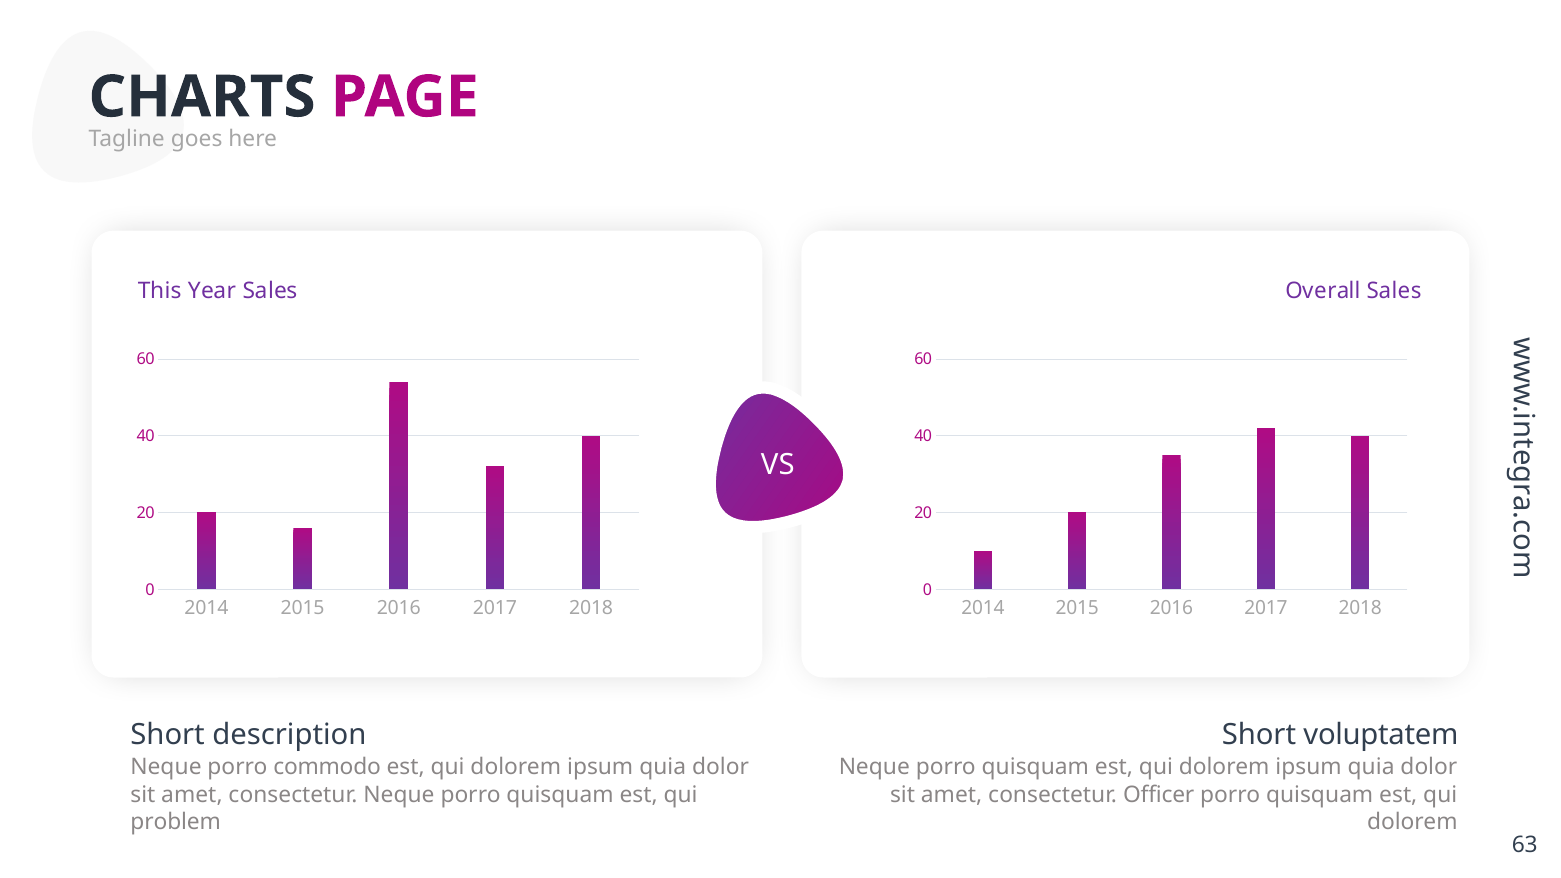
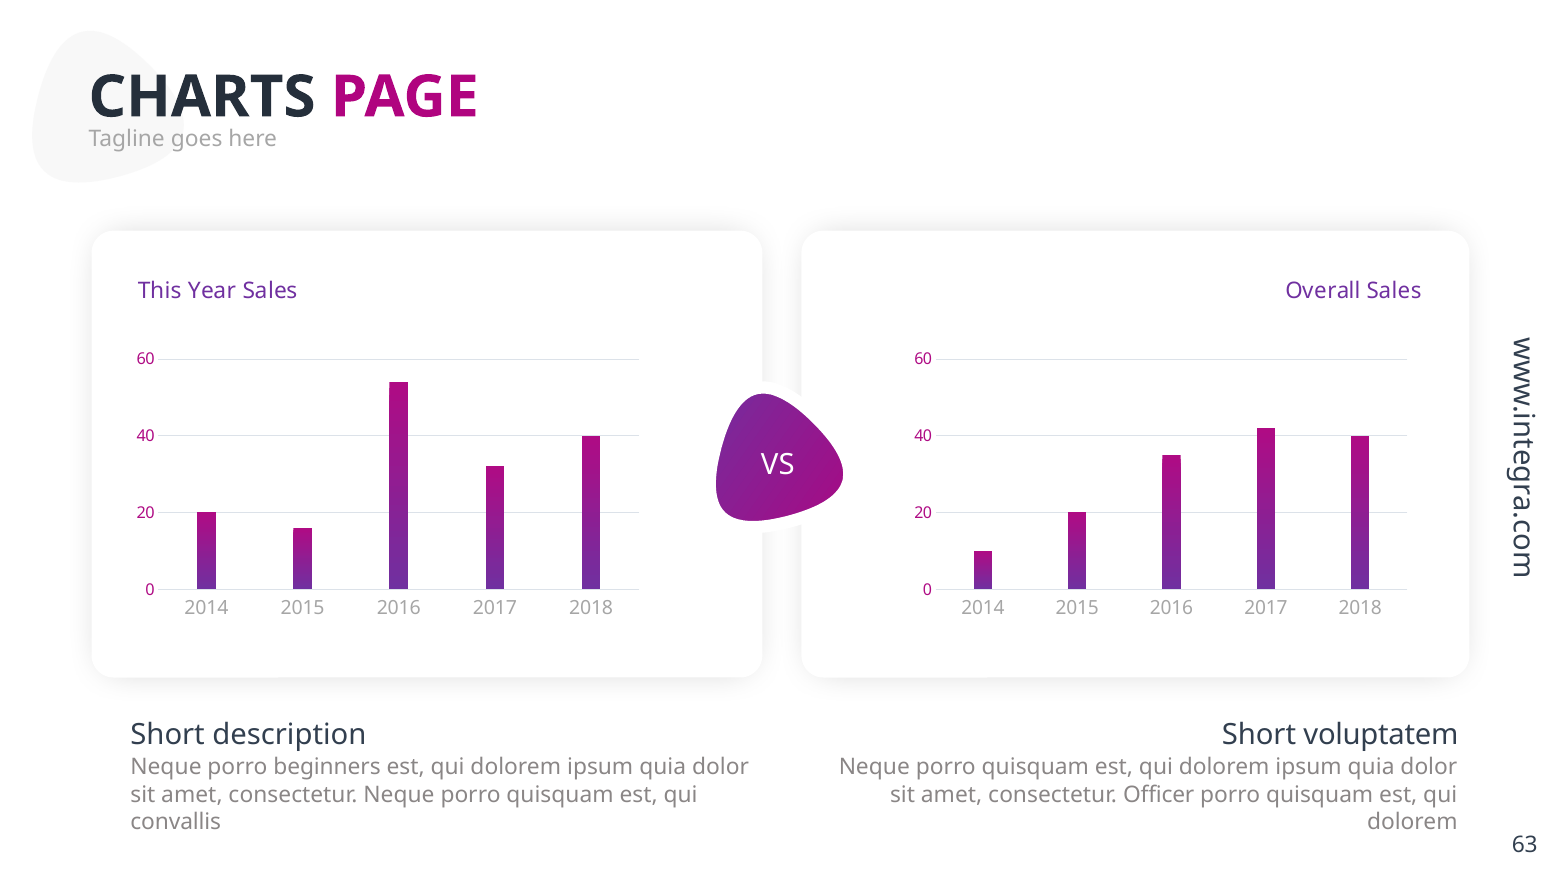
commodo: commodo -> beginners (327, 767)
problem: problem -> convallis (176, 822)
